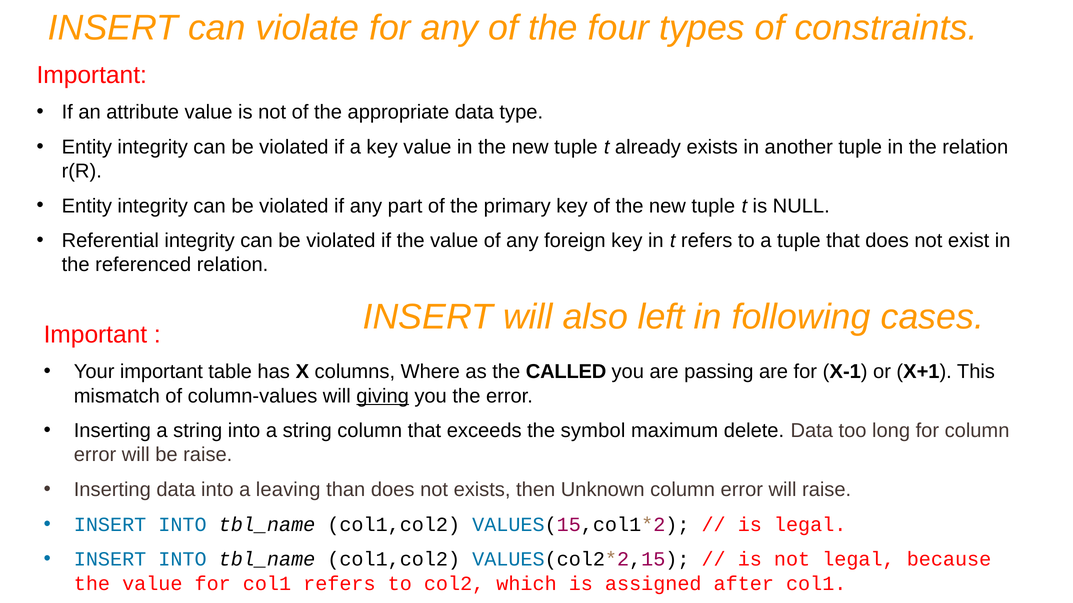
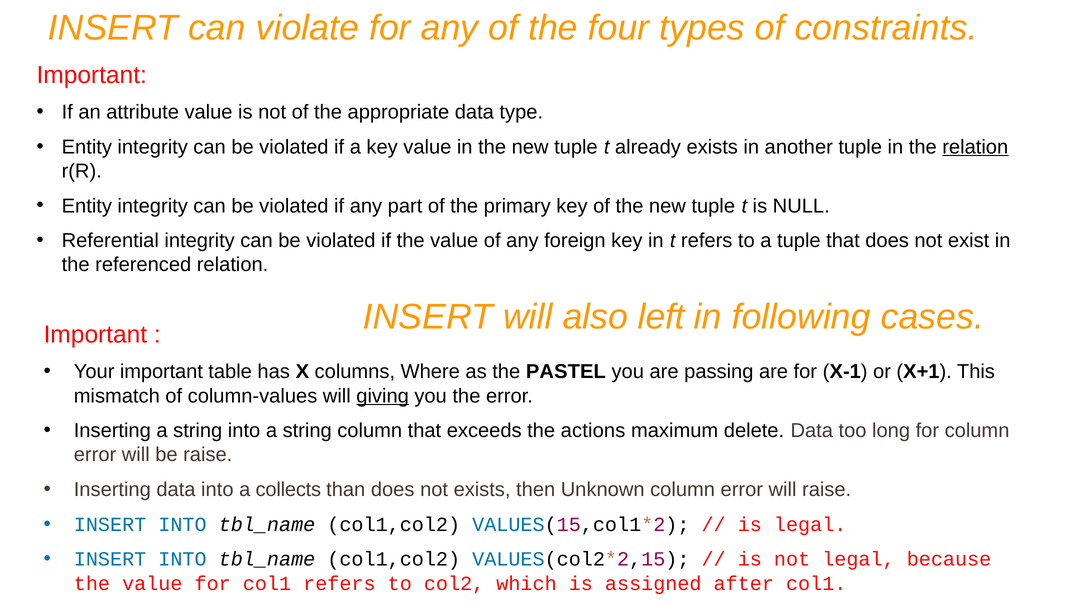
relation underline: none -> present (975, 147)
CALLED: CALLED -> PASTEL (566, 372)
symbol: symbol -> actions (593, 431)
leaving: leaving -> collects (288, 490)
